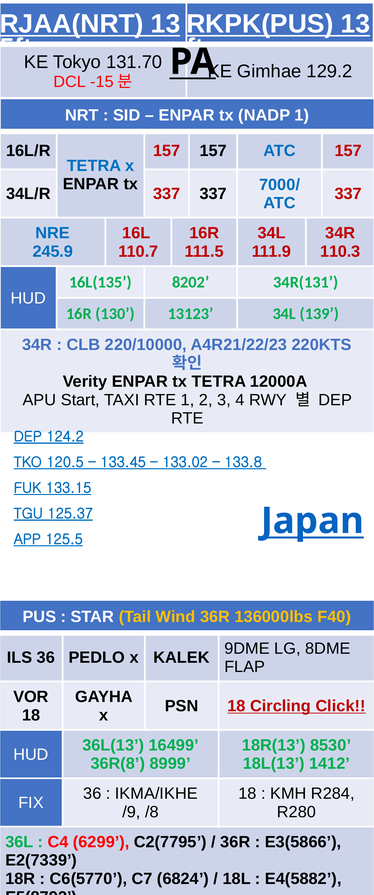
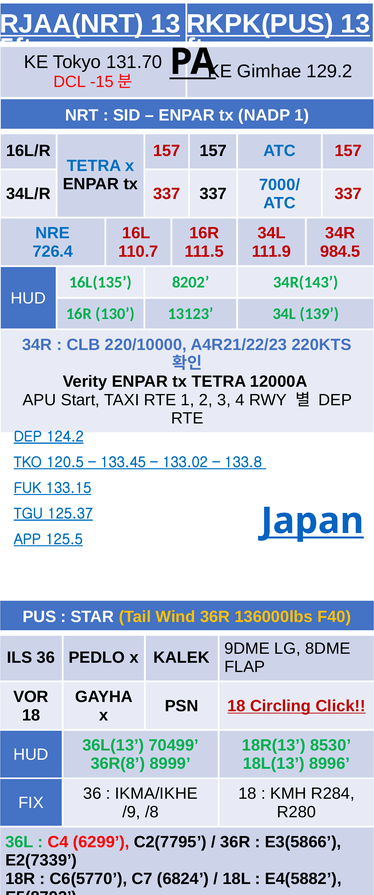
245.9: 245.9 -> 726.4 (53, 251)
110.3: 110.3 -> 984.5 (340, 251)
34R(131: 34R(131 -> 34R(143 (306, 282)
16499: 16499 -> 70499 (174, 745)
1412: 1412 -> 8996 (330, 763)
